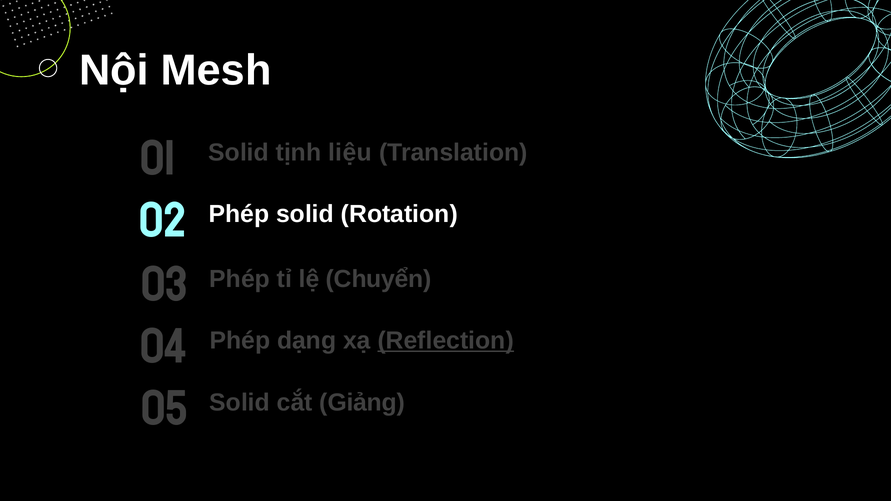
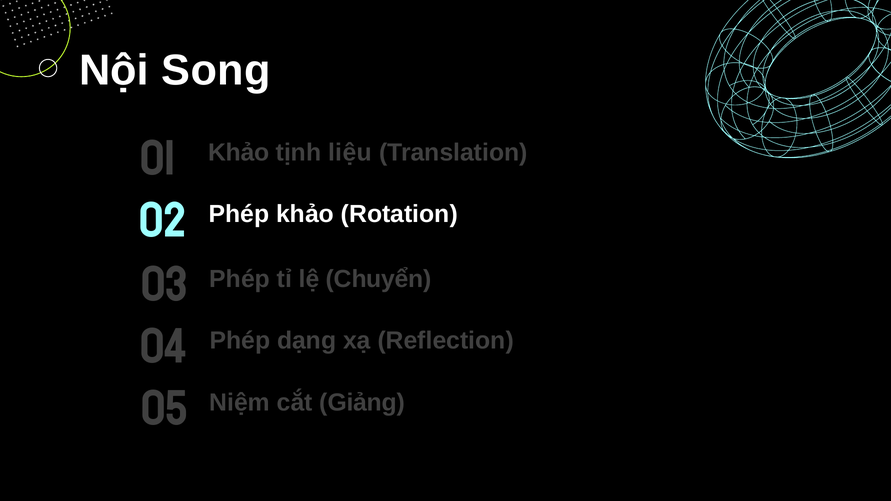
Mesh: Mesh -> Song (216, 70)
Solid: Solid -> Khảo (239, 153)
Phép solid: solid -> khảo (305, 214)
Reflection underline: present -> none (446, 341)
Solid: Solid -> Niệm (240, 403)
